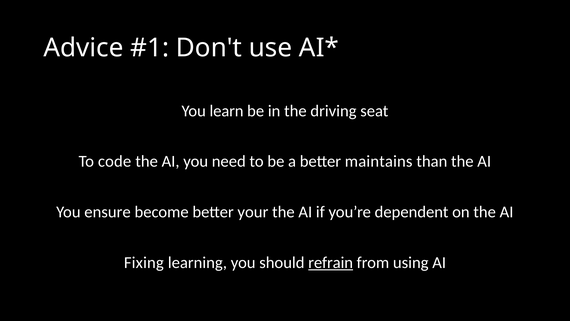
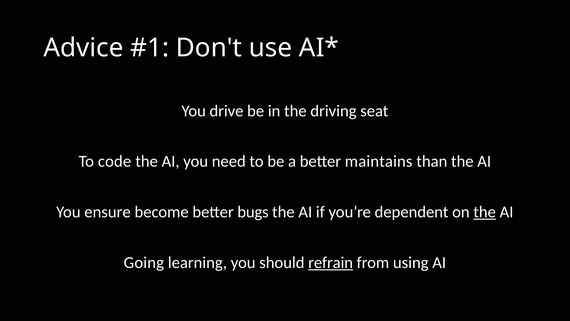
learn: learn -> drive (227, 111)
your: your -> bugs (253, 212)
the underline: none -> present (485, 212)
Fixing: Fixing -> Going (144, 262)
